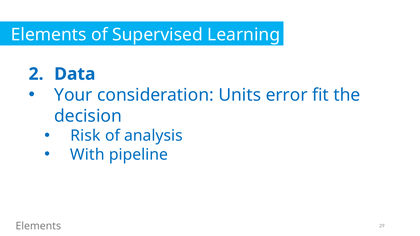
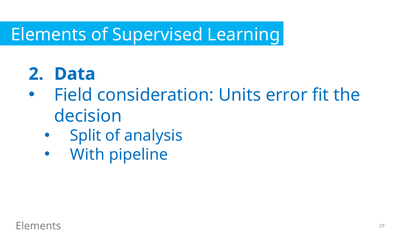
Your: Your -> Field (73, 95)
Risk: Risk -> Split (86, 136)
